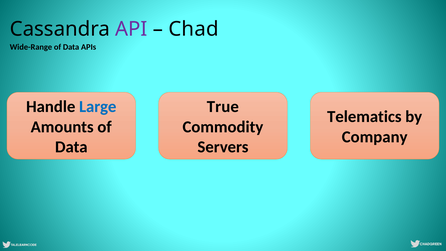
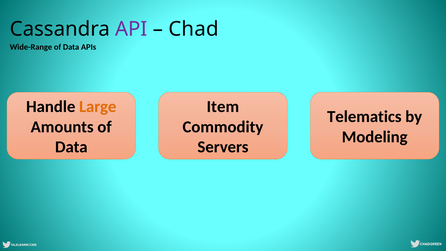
Large colour: blue -> orange (98, 107)
True: True -> Item (223, 107)
Company: Company -> Modeling (375, 137)
